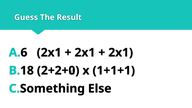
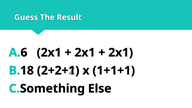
2+2+0: 2+2+0 -> 2+2+1 (58, 71)
